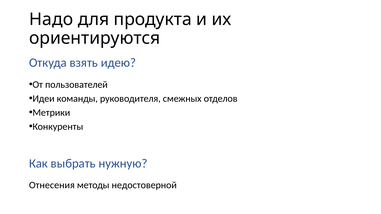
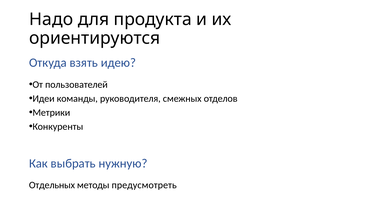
Отнесения: Отнесения -> Отдельных (52, 185)
недостоверной: недостоверной -> предусмотреть (144, 185)
